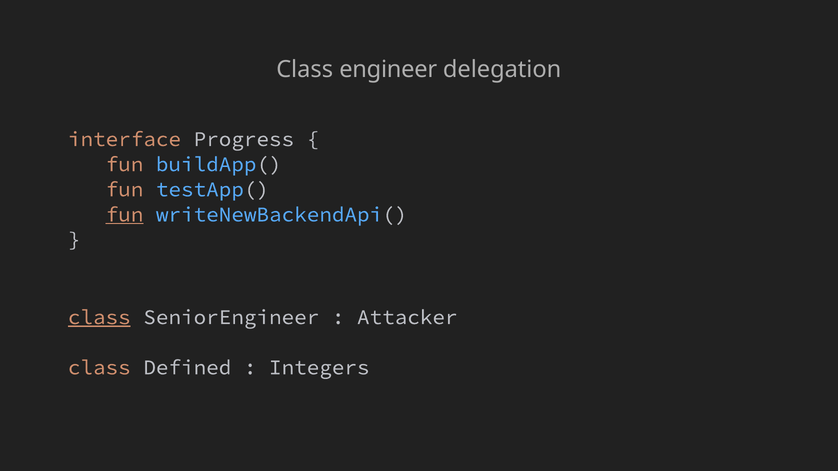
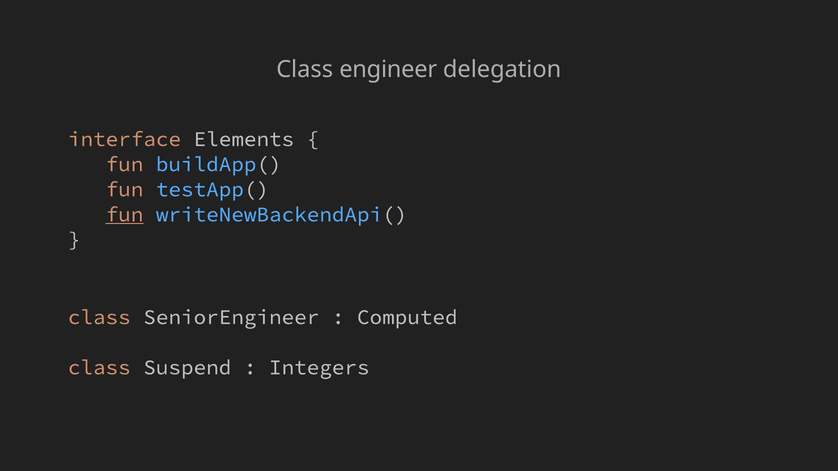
Progress: Progress -> Elements (244, 139)
class underline: present -> none (99, 317)
Attacker: Attacker -> Computed (407, 317)
Defined: Defined -> Suspend (187, 368)
